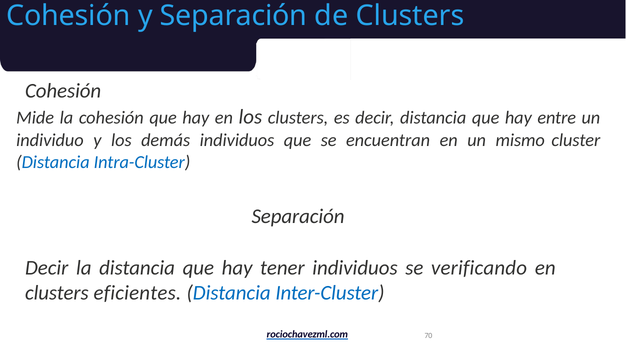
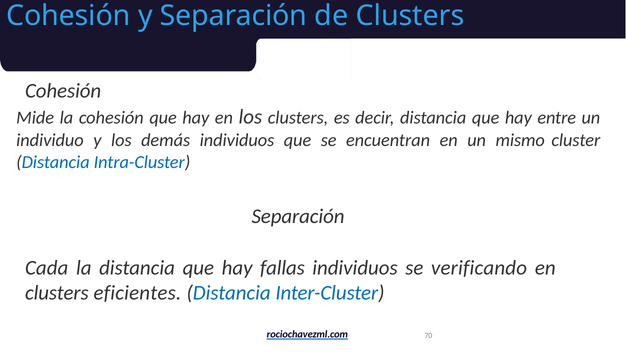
Decir: Decir -> Cada (47, 268)
tener: tener -> fallas (282, 268)
